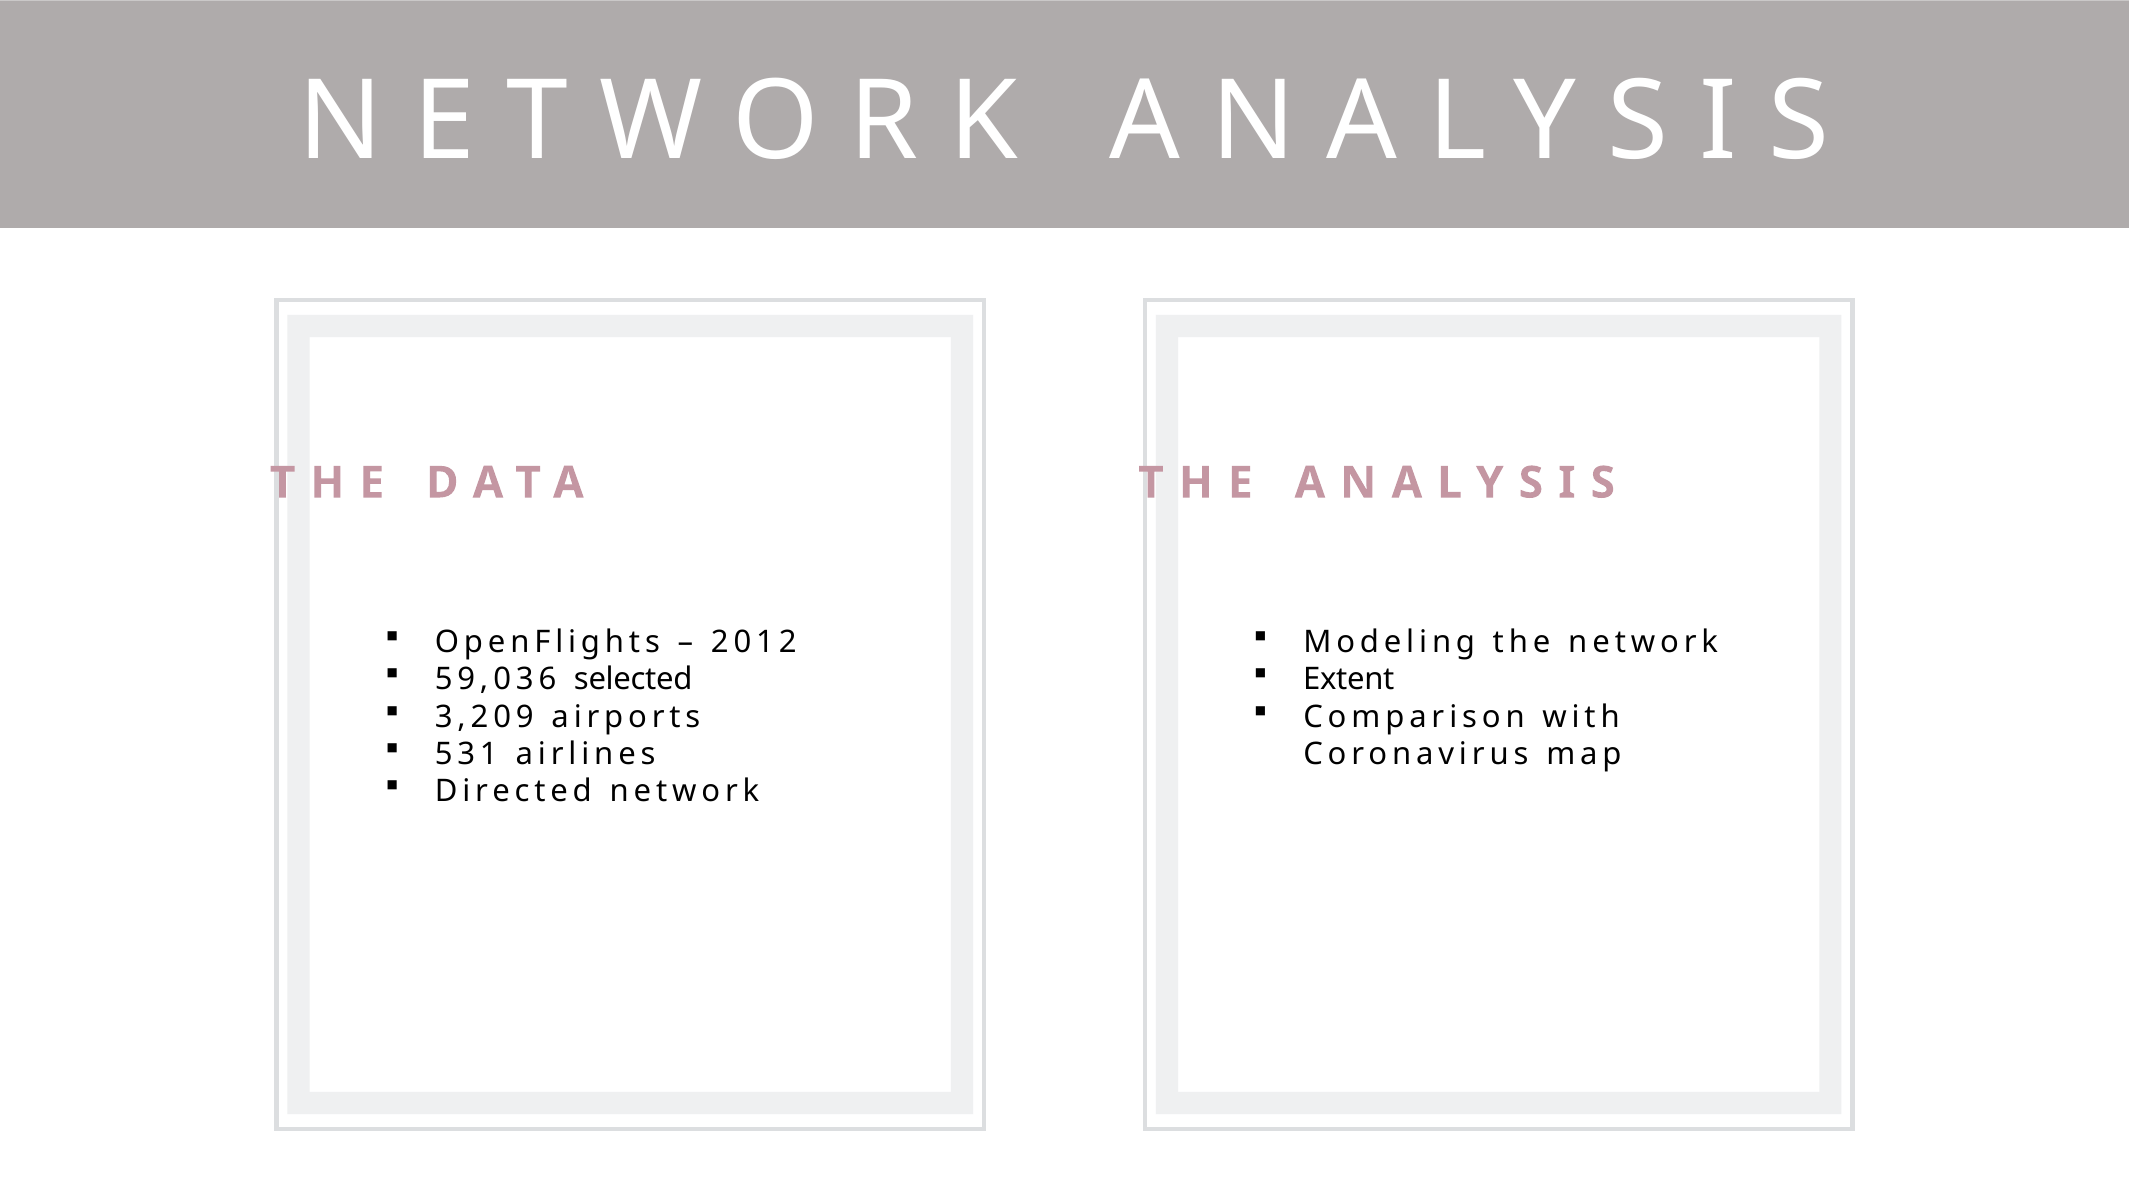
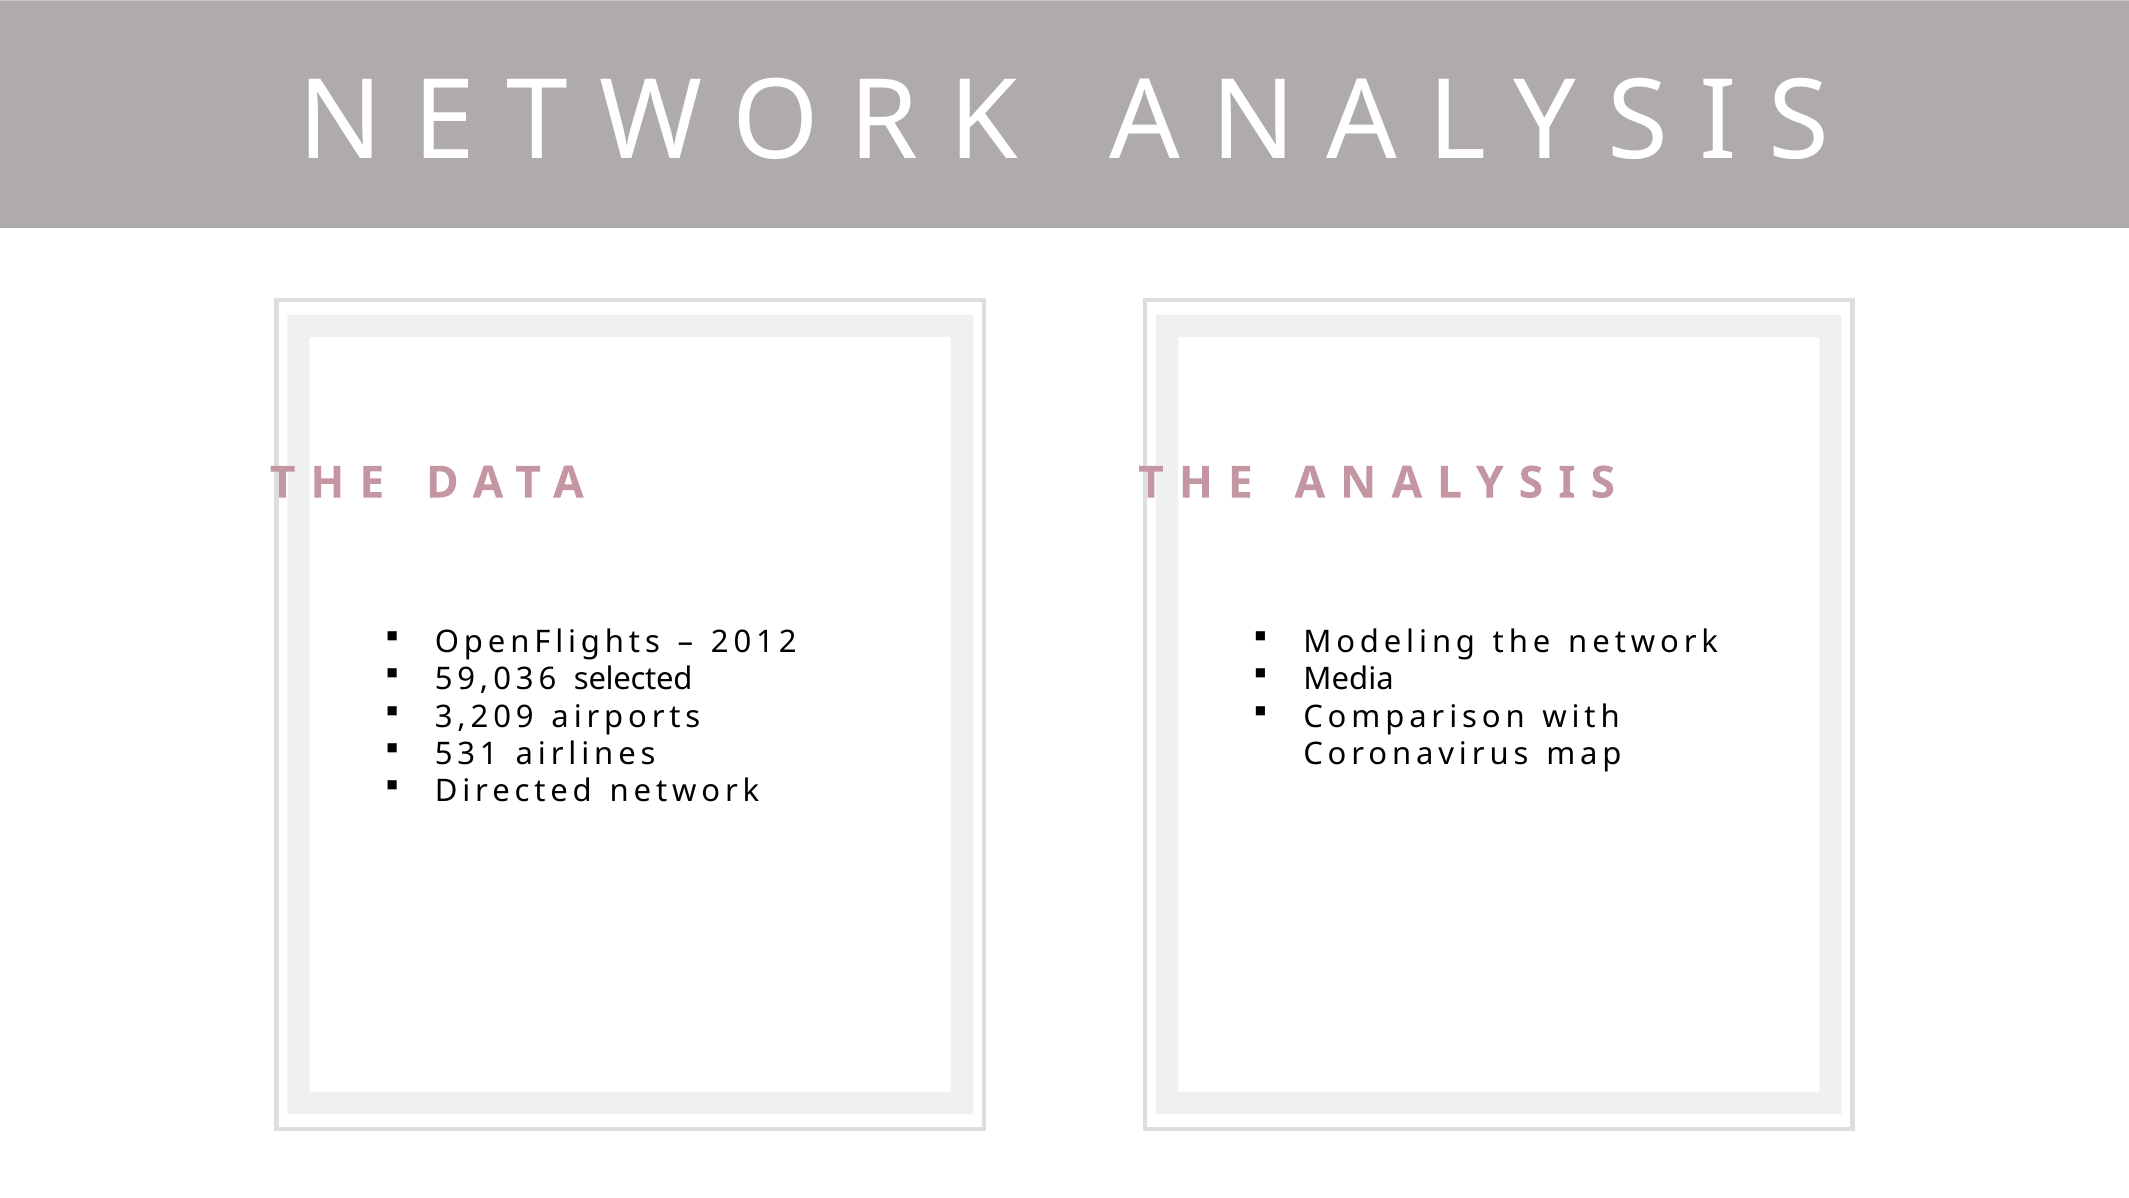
Extent: Extent -> Media (1349, 679)
